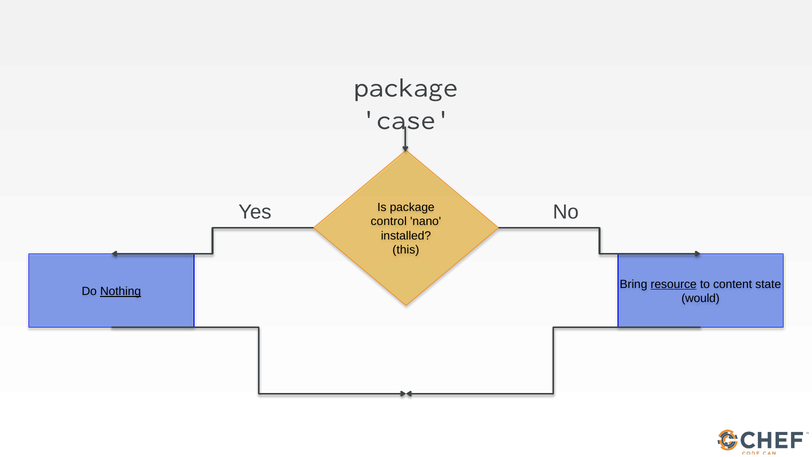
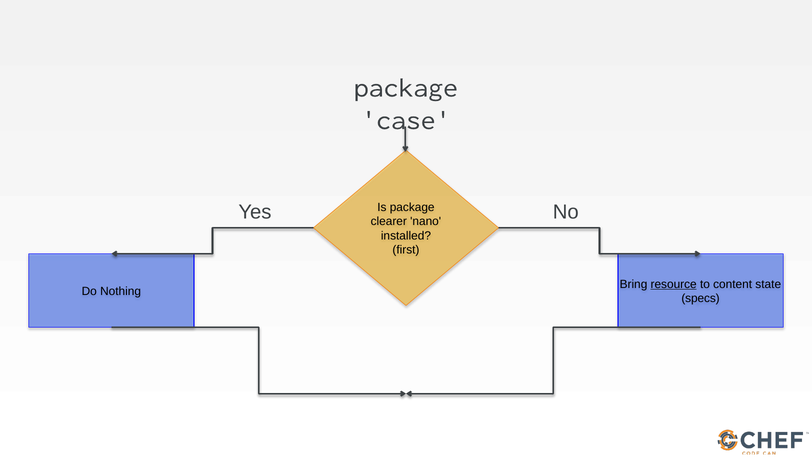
control: control -> clearer (389, 221)
this: this -> first (406, 250)
Nothing underline: present -> none (121, 291)
would: would -> specs (701, 298)
